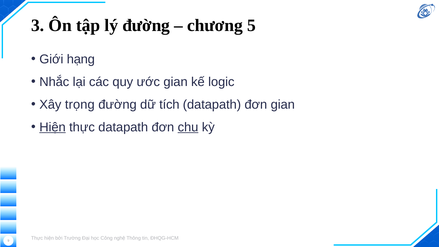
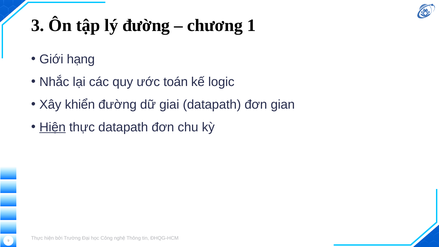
5: 5 -> 1 (252, 26)
ước gian: gian -> toán (176, 82)
trọng: trọng -> khiển (80, 105)
tích: tích -> giai (169, 105)
chu underline: present -> none (188, 127)
